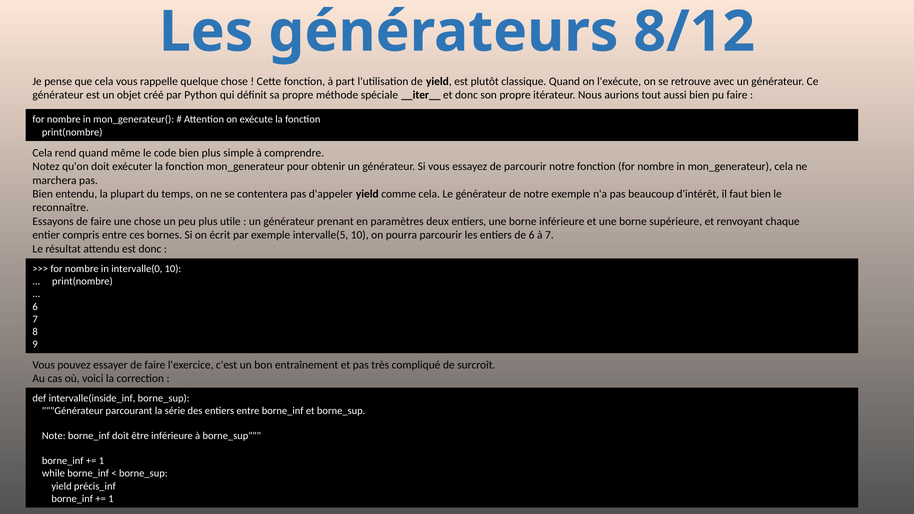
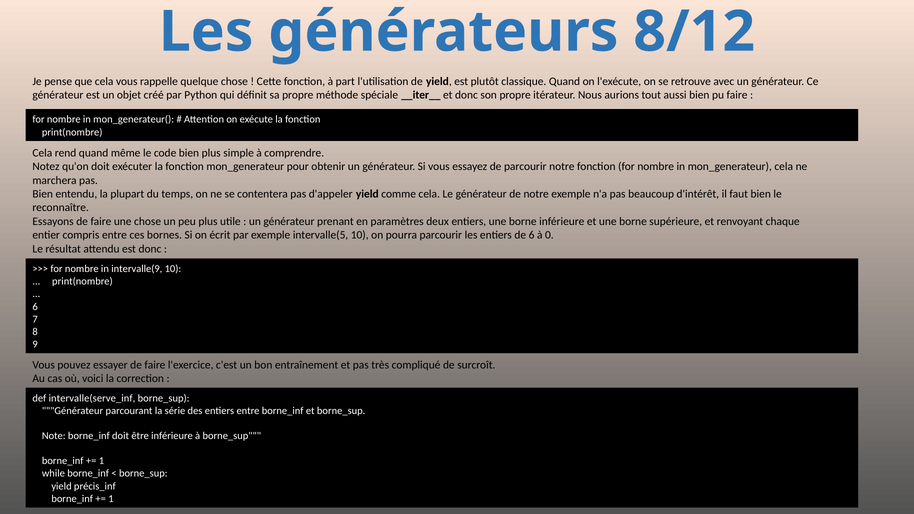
à 7: 7 -> 0 (549, 235)
intervalle(0: intervalle(0 -> intervalle(9 (137, 269)
intervalle(inside_inf: intervalle(inside_inf -> intervalle(serve_inf (92, 398)
